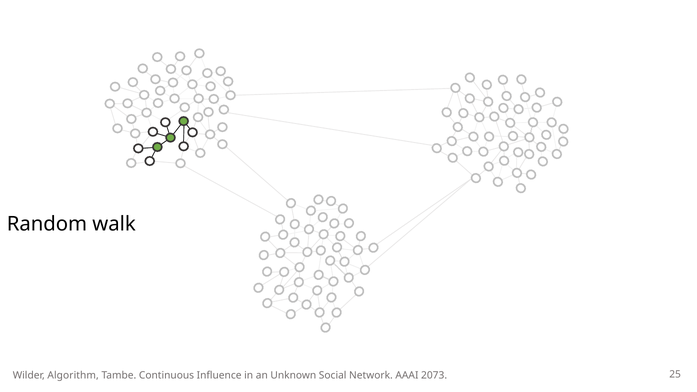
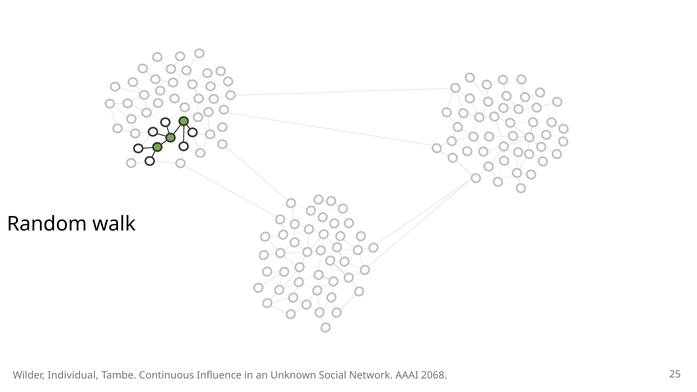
Algorithm: Algorithm -> Individual (73, 375)
2073: 2073 -> 2068 (434, 375)
